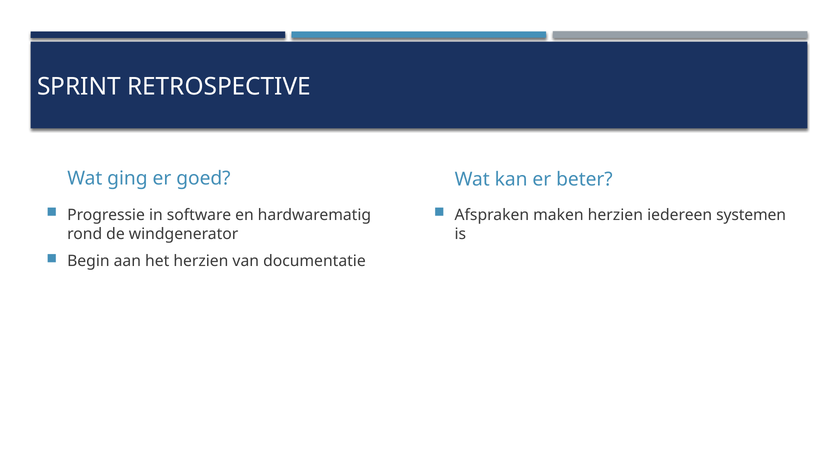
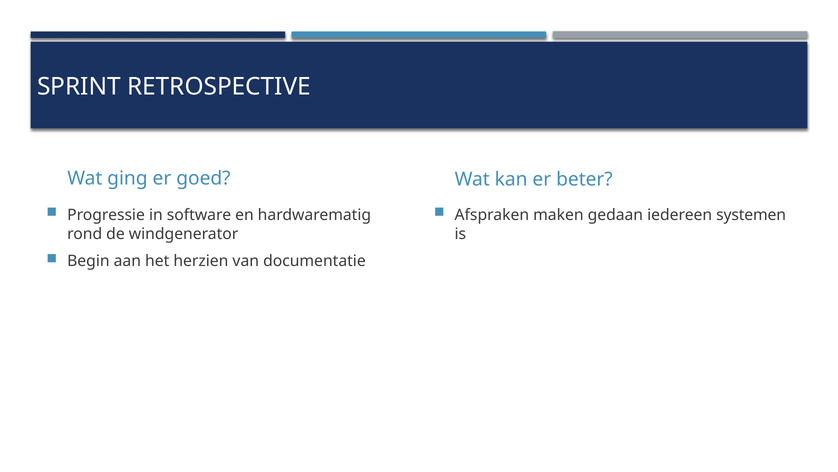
maken herzien: herzien -> gedaan (615, 215)
